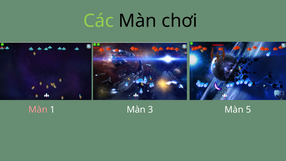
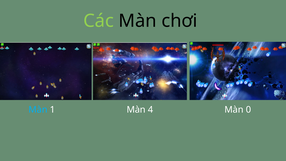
Màn colour: pink -> light blue (38, 110)
3: 3 -> 4 (151, 110)
5: 5 -> 0 (248, 110)
